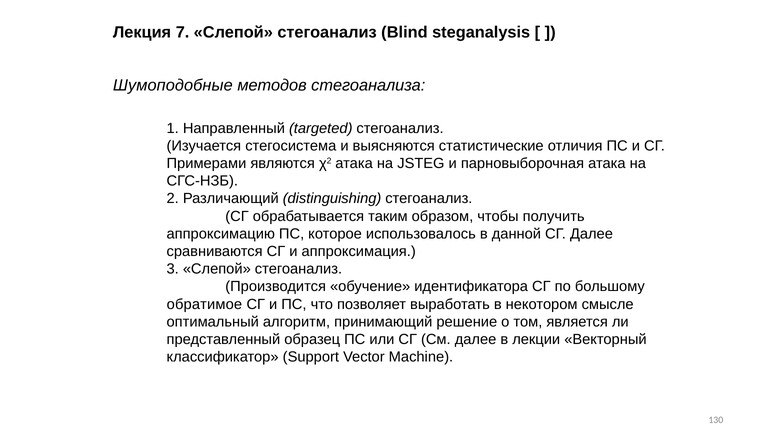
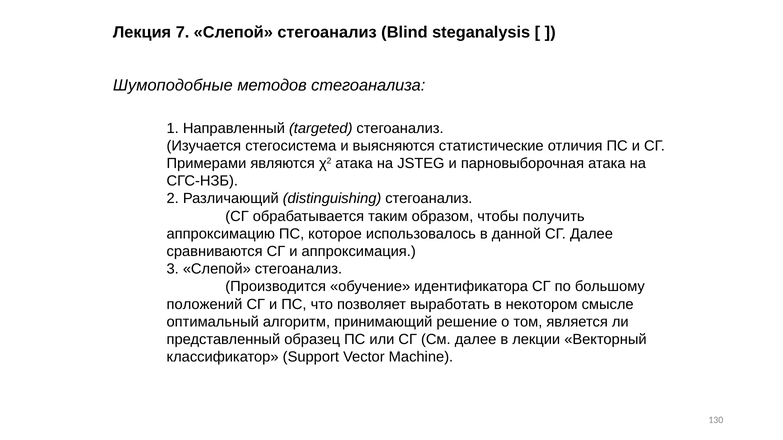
обратимое: обратимое -> положений (204, 304)
